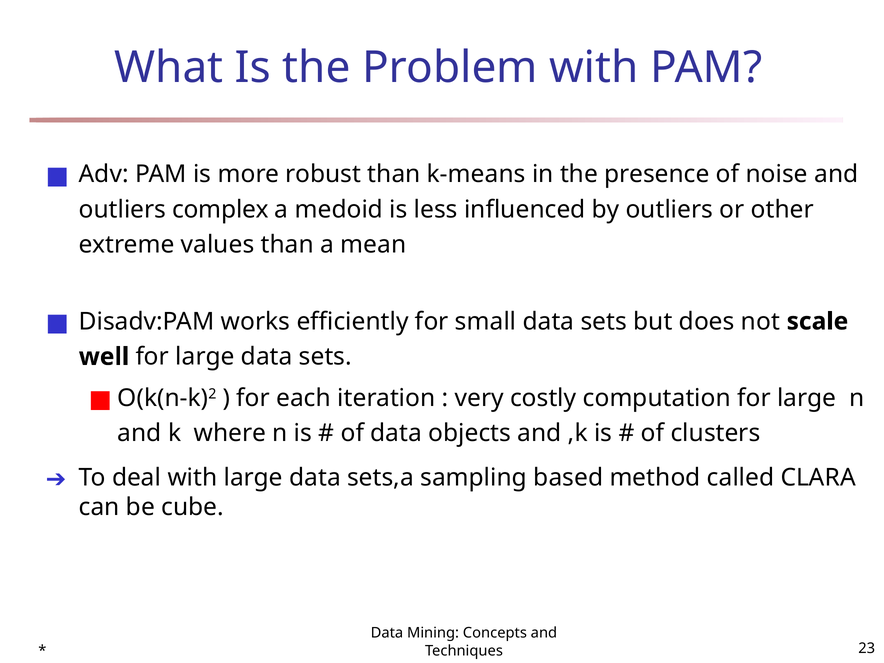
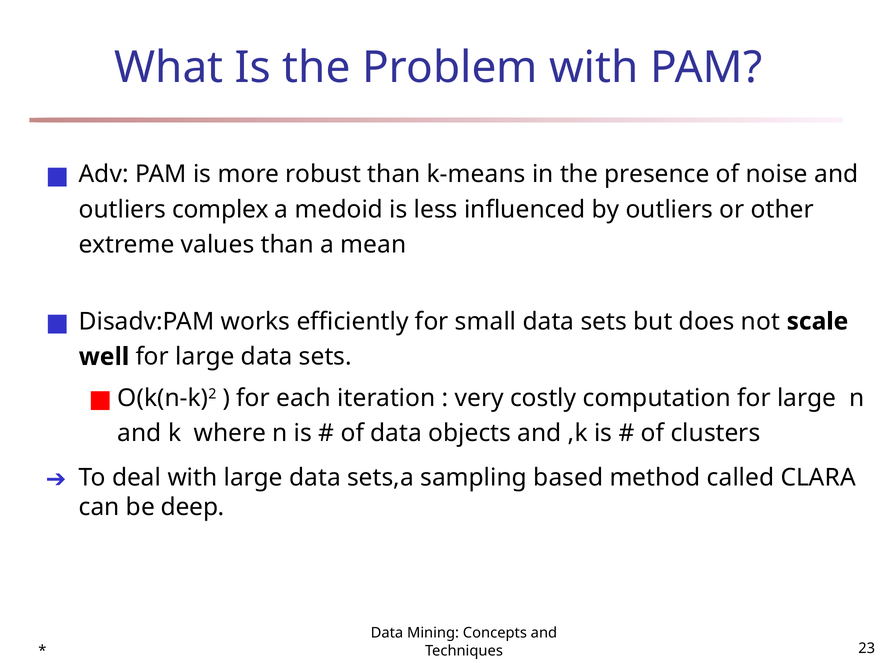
cube: cube -> deep (193, 507)
